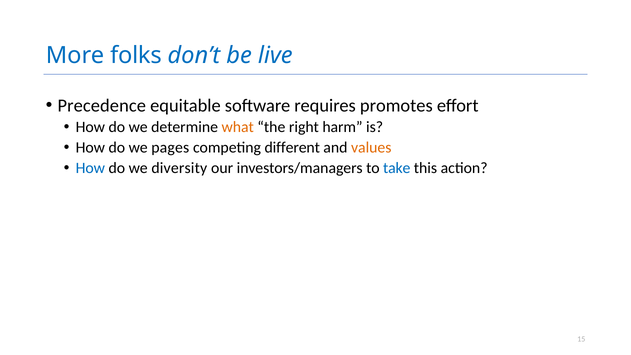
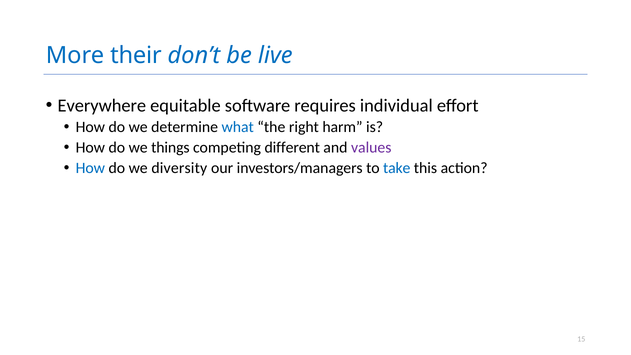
folks: folks -> their (136, 55)
Precedence: Precedence -> Everywhere (102, 105)
promotes: promotes -> individual (396, 105)
what colour: orange -> blue (238, 127)
pages: pages -> things (170, 148)
values colour: orange -> purple (371, 148)
